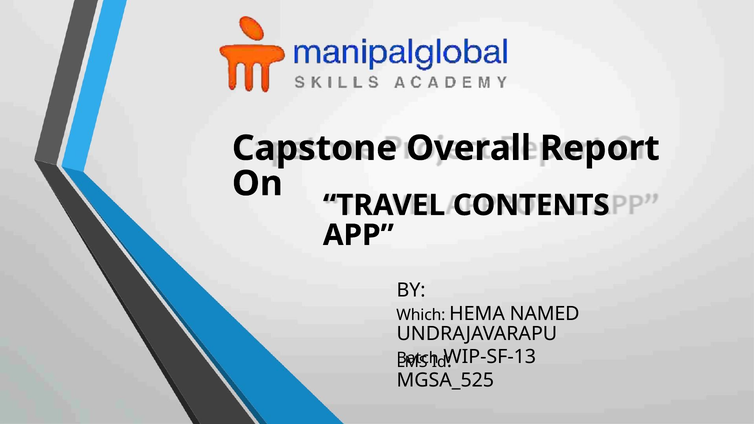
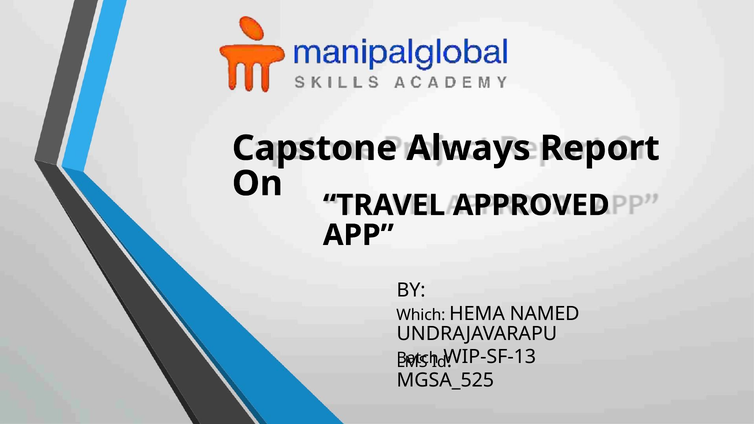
Overall: Overall -> Always (469, 148)
CONTENTS: CONTENTS -> APPROVED (531, 205)
